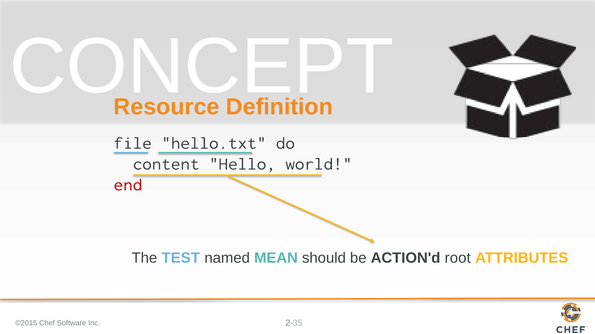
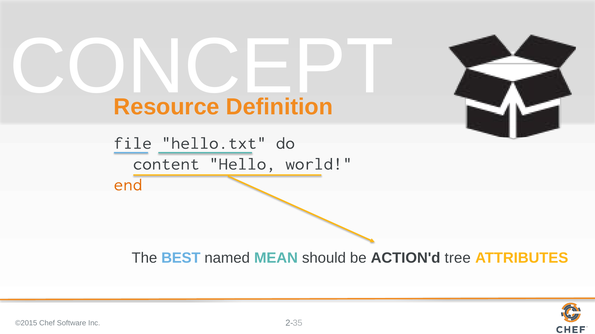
end colour: red -> orange (128, 185)
TEST: TEST -> BEST (181, 258)
root: root -> tree (458, 258)
